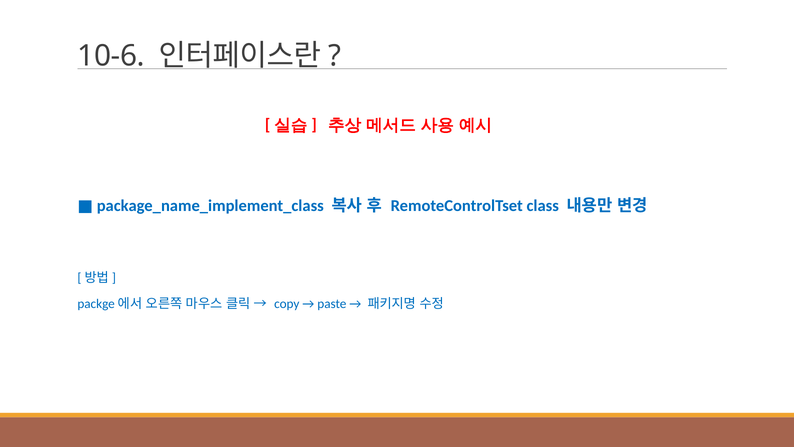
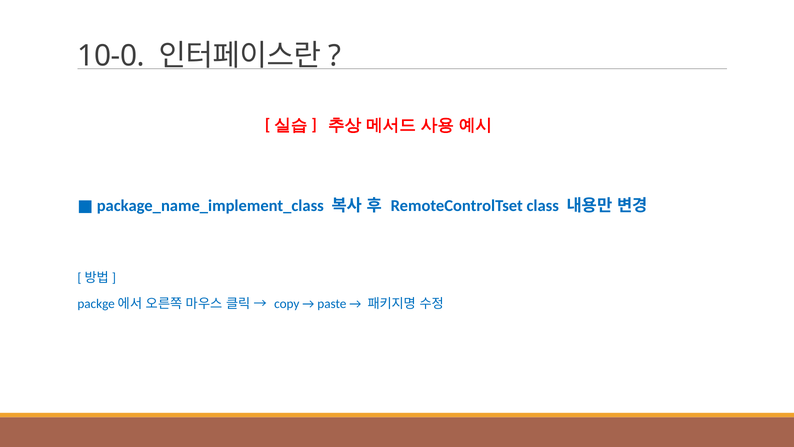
10-6: 10-6 -> 10-0 (111, 56)
